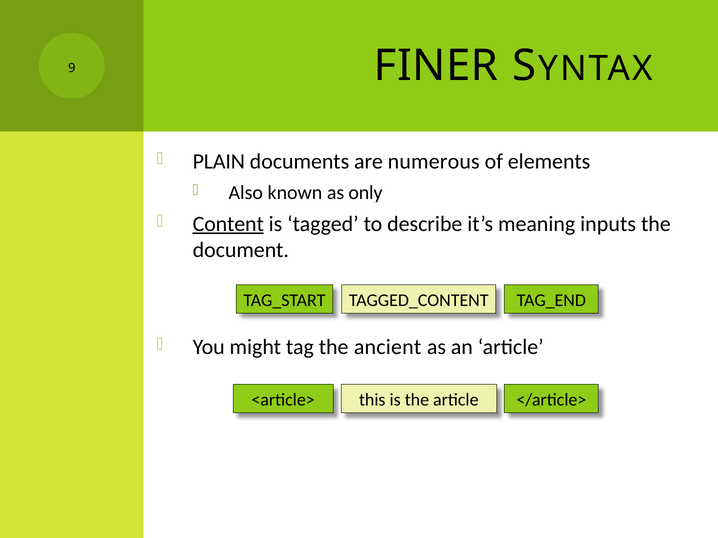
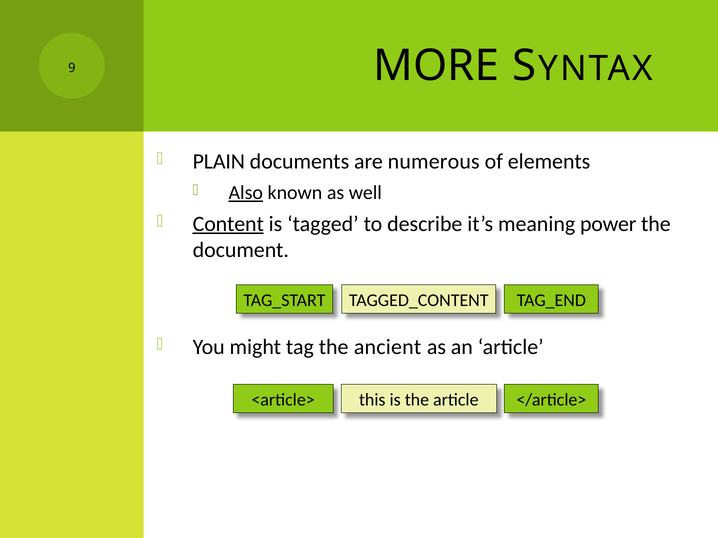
FINER: FINER -> MORE (436, 66)
Also underline: none -> present (246, 193)
only: only -> well (365, 193)
inputs: inputs -> power (608, 224)
